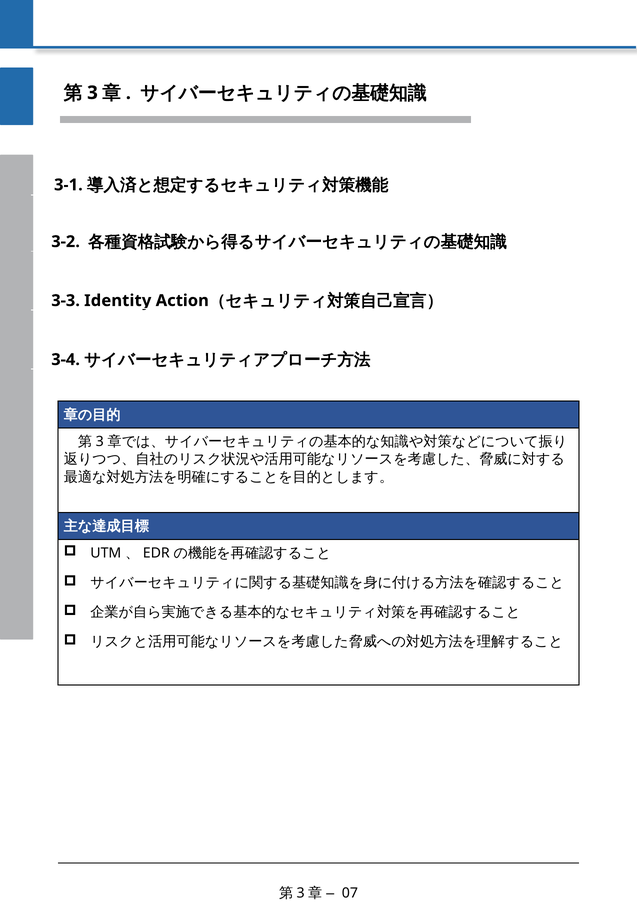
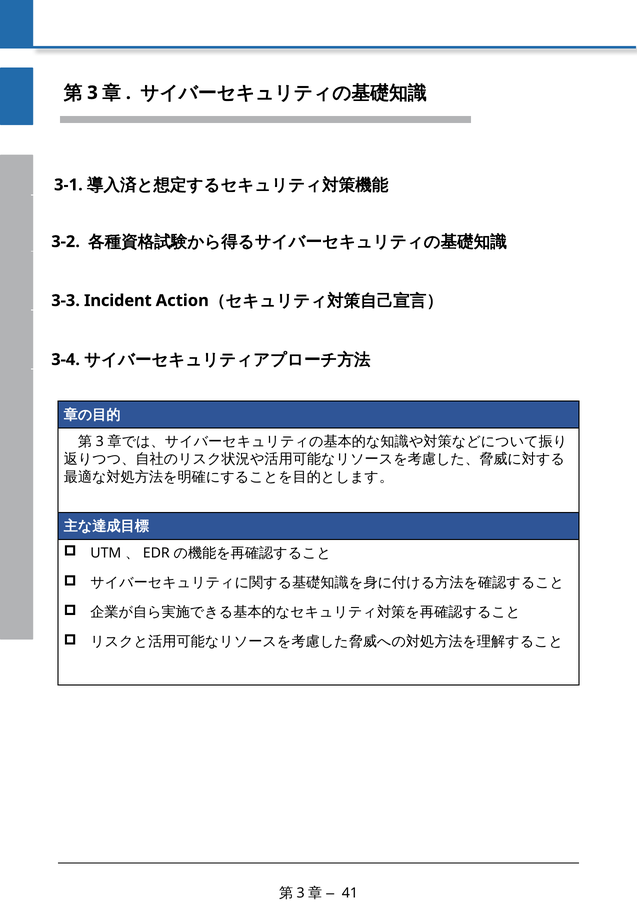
Identity: Identity -> Incident (118, 301)
07: 07 -> 41 (350, 893)
